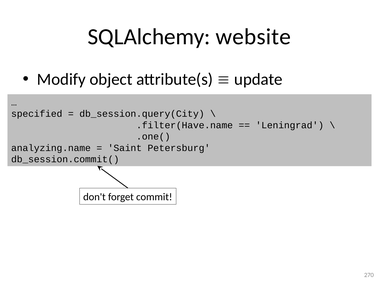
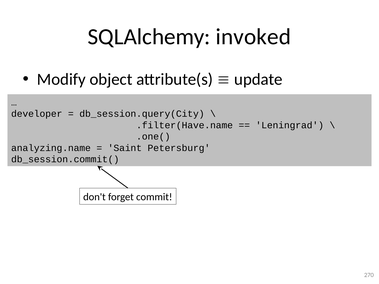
website: website -> invoked (253, 37)
specified: specified -> developer (37, 114)
